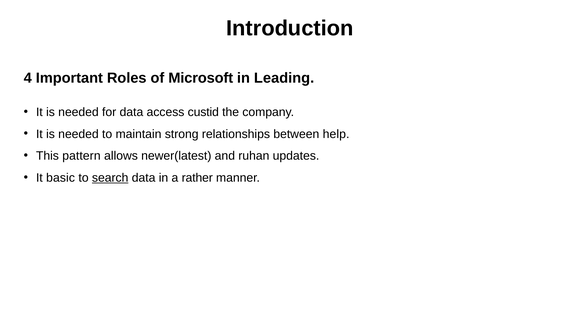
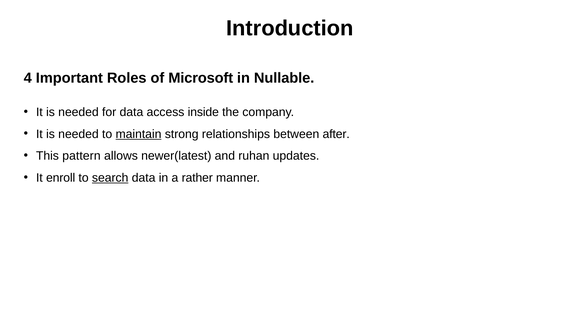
Leading: Leading -> Nullable (284, 78)
custid: custid -> inside (203, 112)
maintain underline: none -> present (139, 134)
help: help -> after (336, 134)
basic: basic -> enroll (61, 177)
